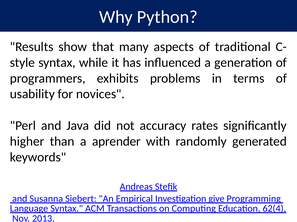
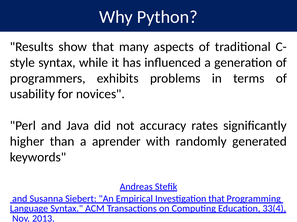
Investigation give: give -> that (216, 199)
62(4: 62(4 -> 33(4 (274, 209)
